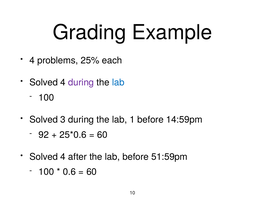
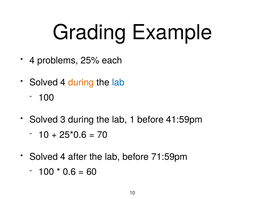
during colour: purple -> orange (81, 82)
14:59pm: 14:59pm -> 41:59pm (184, 119)
92: 92 -> 10 (44, 135)
60: 60 -> 70 (102, 135)
51:59pm: 51:59pm -> 71:59pm (169, 157)
